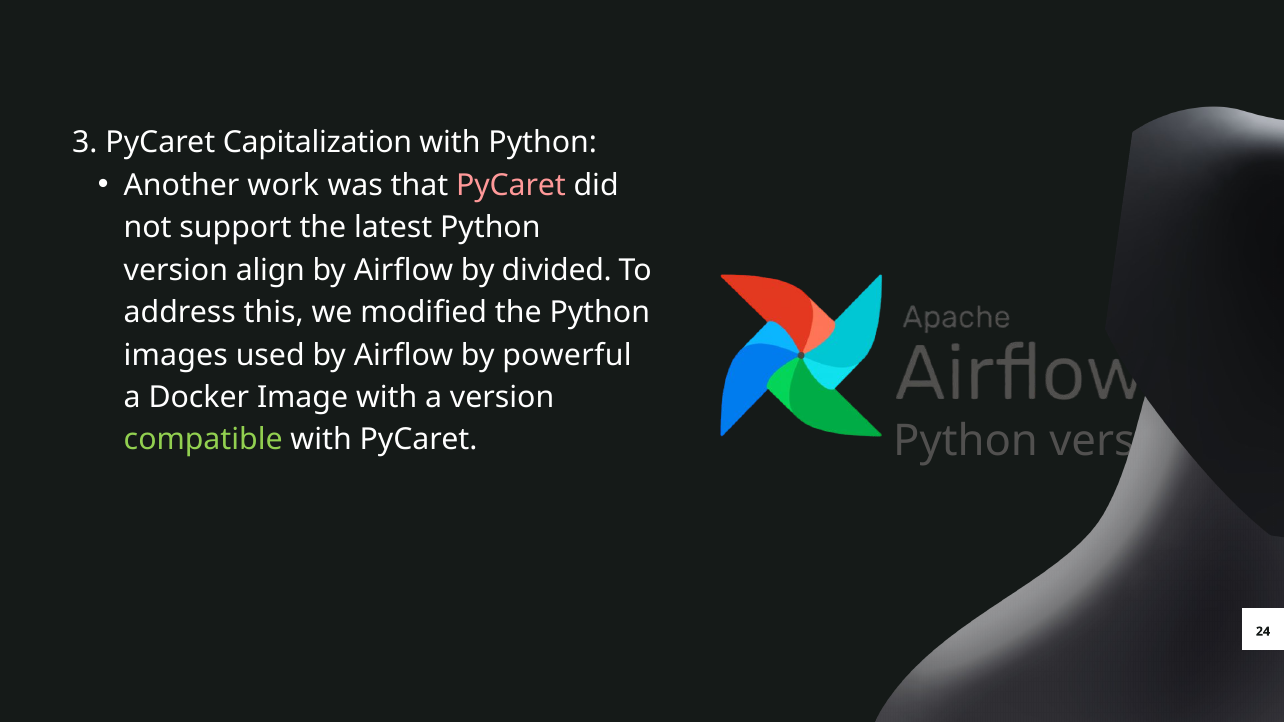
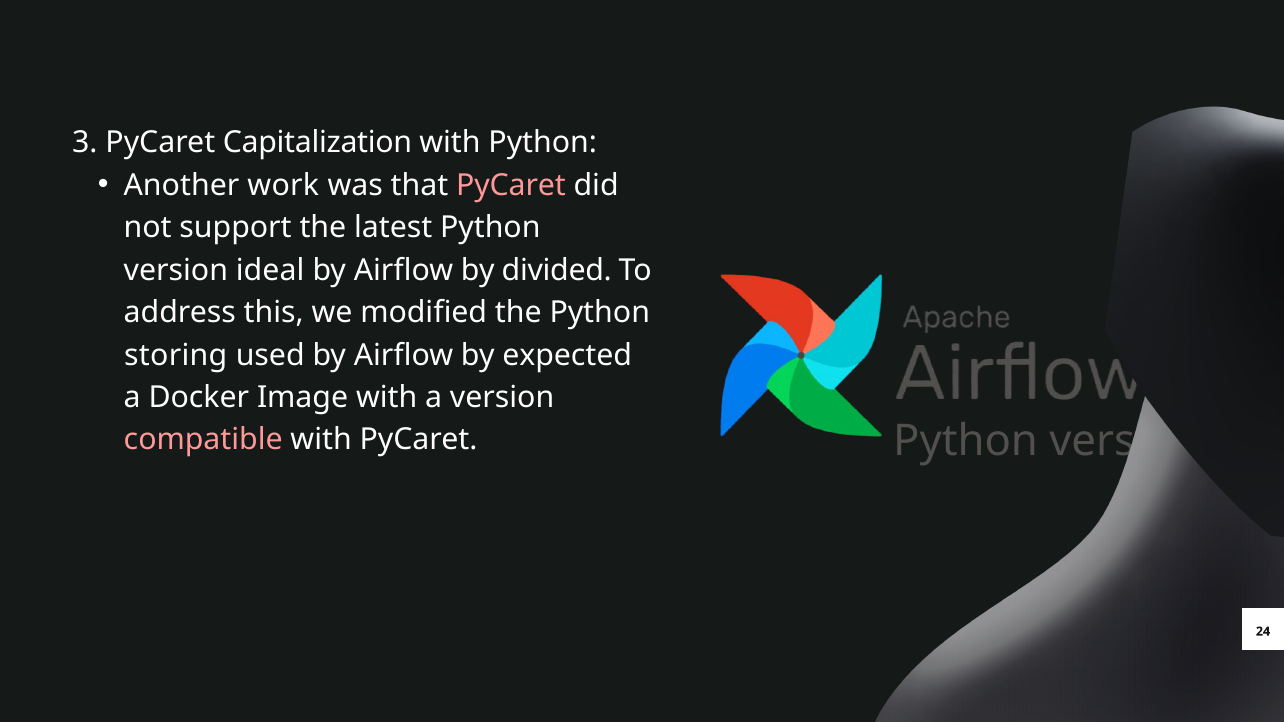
align: align -> ideal (270, 270)
images: images -> storing (176, 355)
powerful: powerful -> expected (567, 355)
compatible colour: light green -> pink (203, 440)
